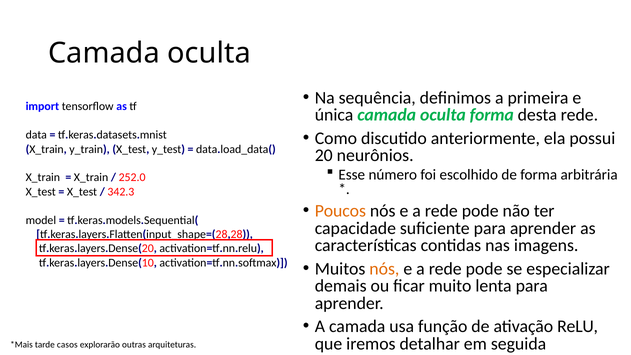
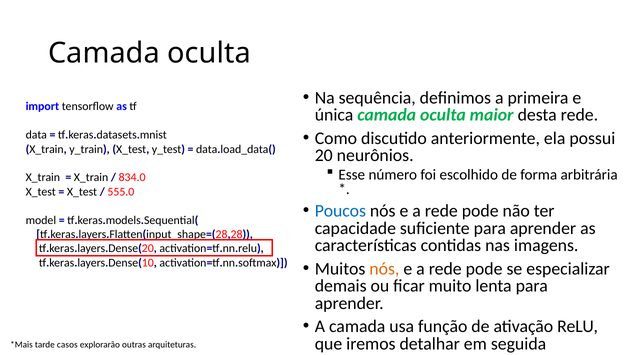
oculta forma: forma -> maior (492, 115)
252.0: 252.0 -> 834.0 (132, 178)
342.3: 342.3 -> 555.0 (121, 192)
Poucos colour: orange -> blue (340, 211)
